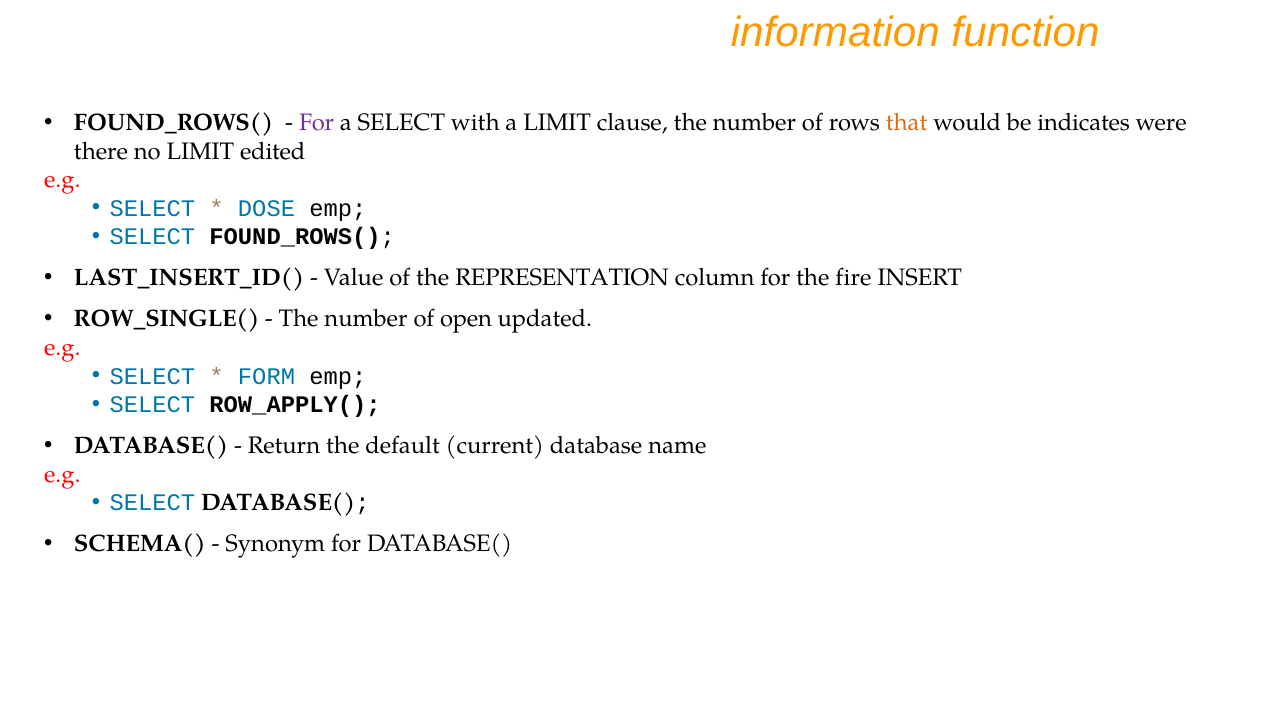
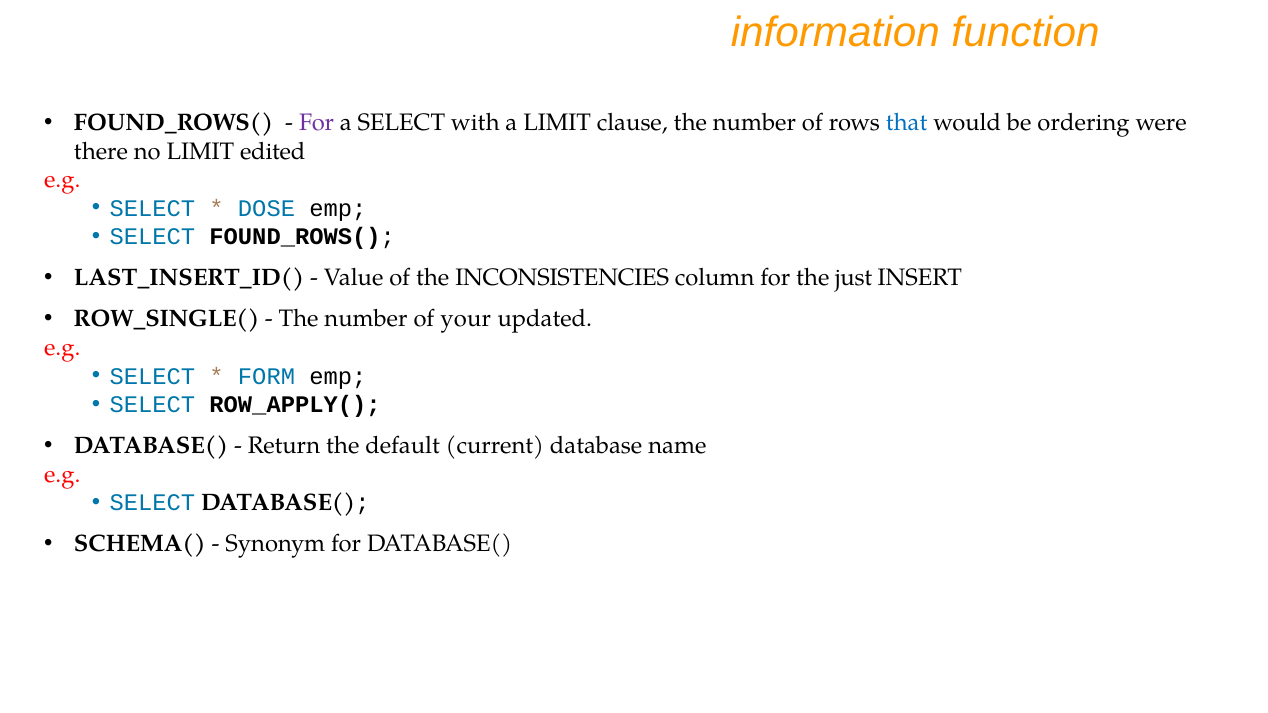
that colour: orange -> blue (907, 123)
indicates: indicates -> ordering (1084, 123)
REPRESENTATION: REPRESENTATION -> INCONSISTENCIES (562, 278)
fire: fire -> just (854, 278)
open: open -> your (466, 319)
